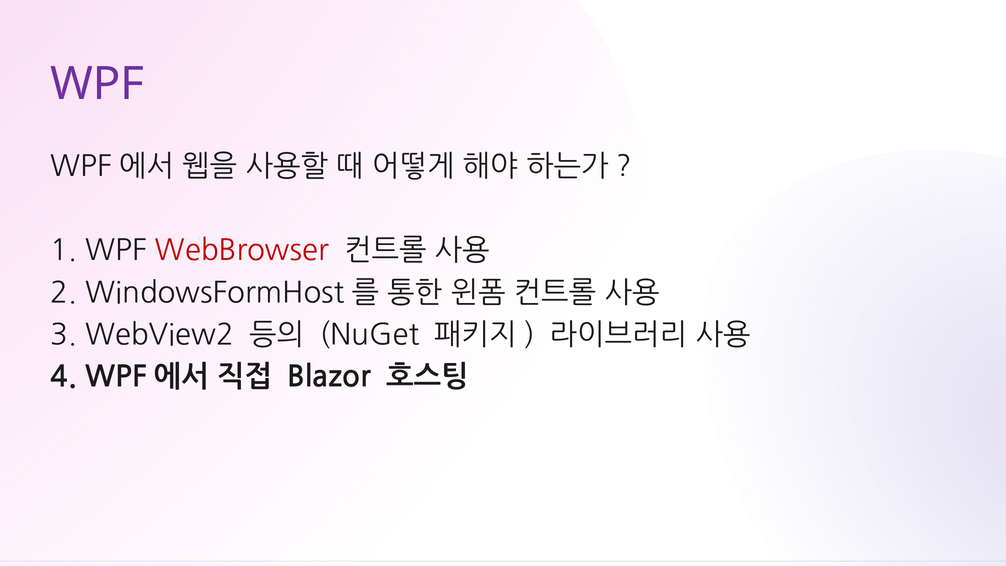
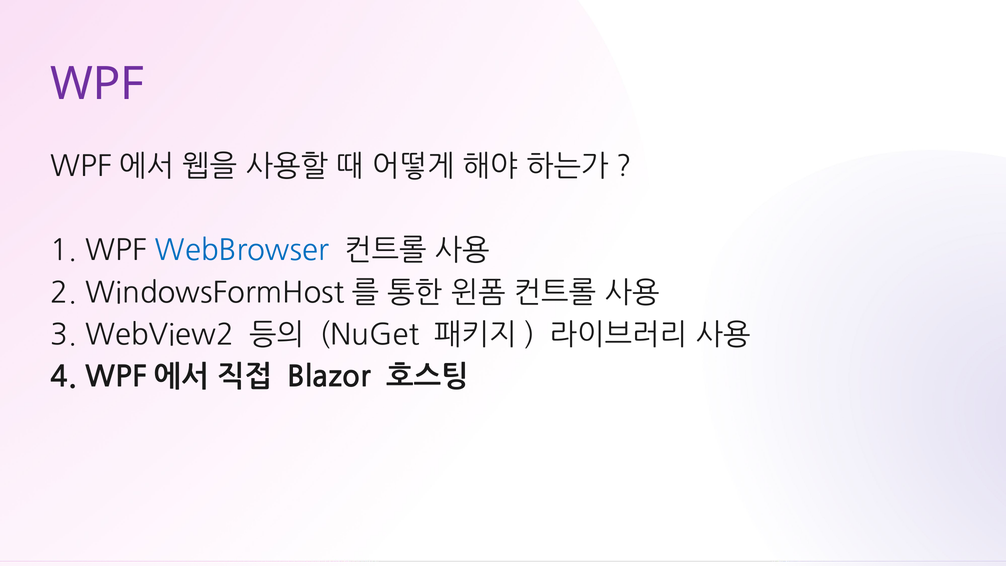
WebBrowser colour: red -> blue (242, 251)
